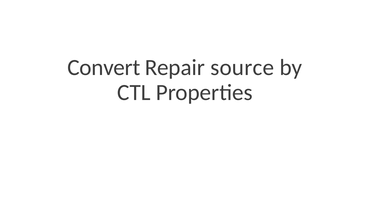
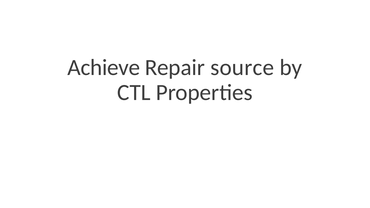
Convert: Convert -> Achieve (104, 68)
